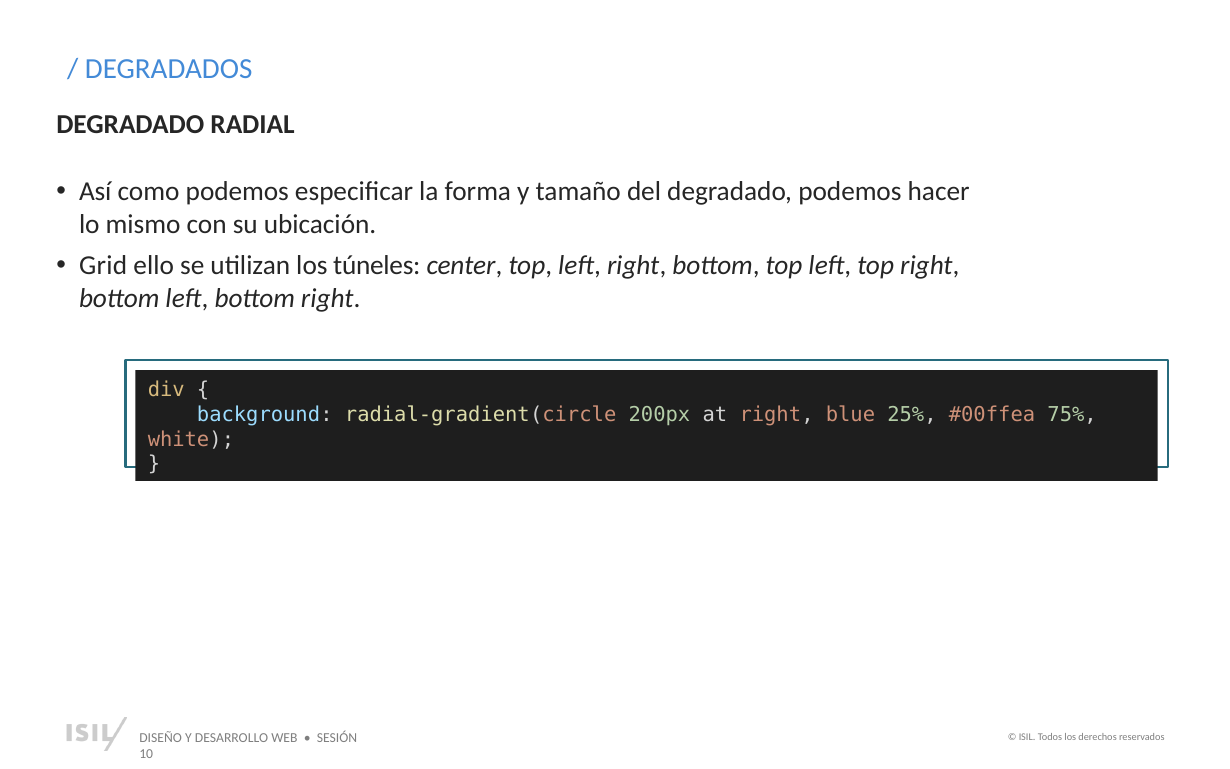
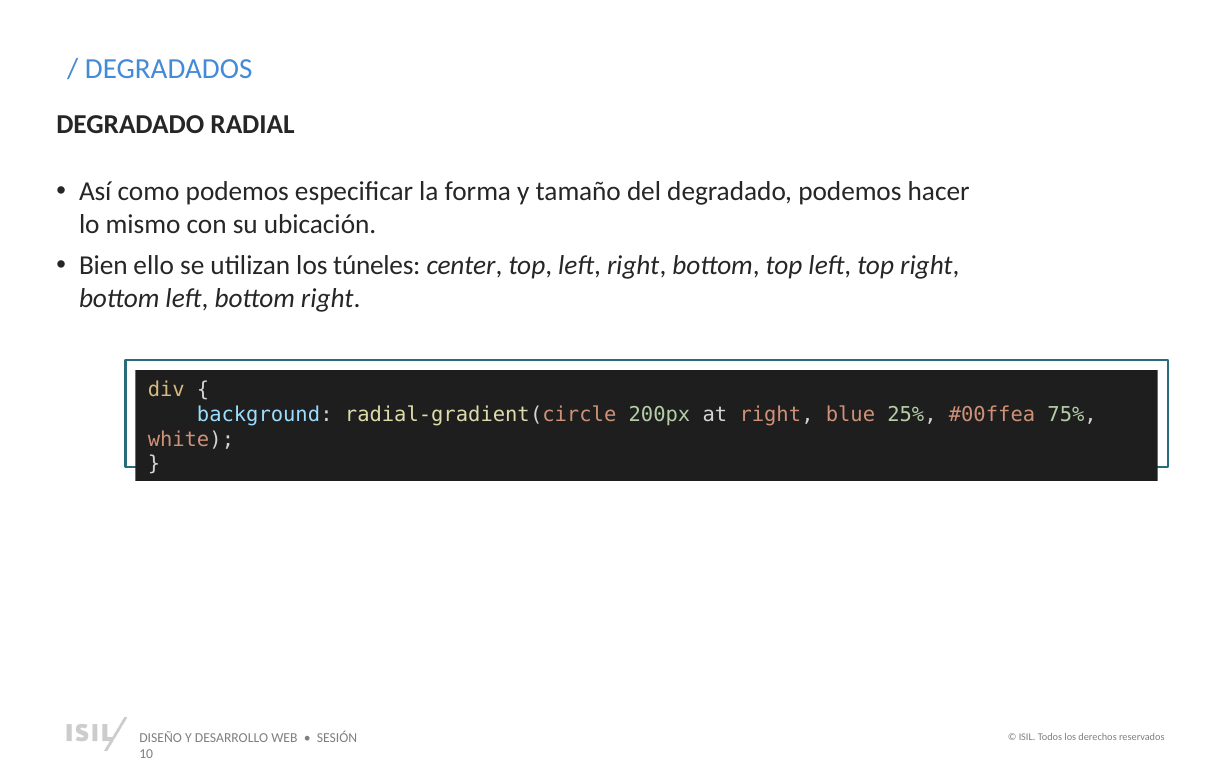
Grid: Grid -> Bien (103, 266)
